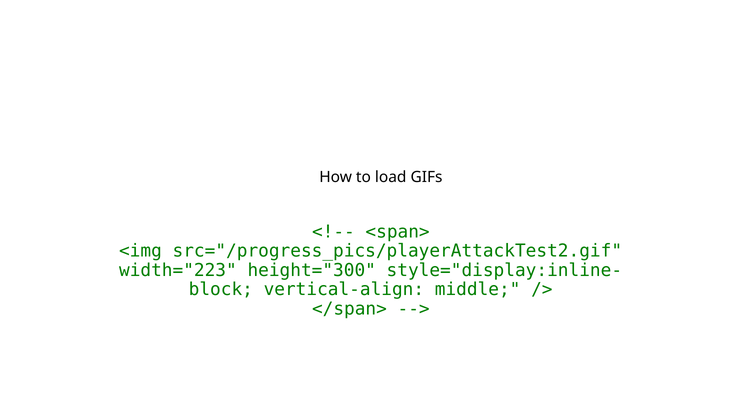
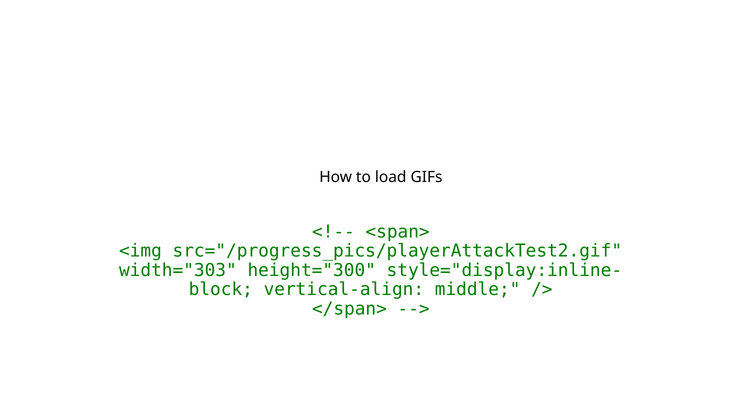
width="223: width="223 -> width="303 (178, 270)
